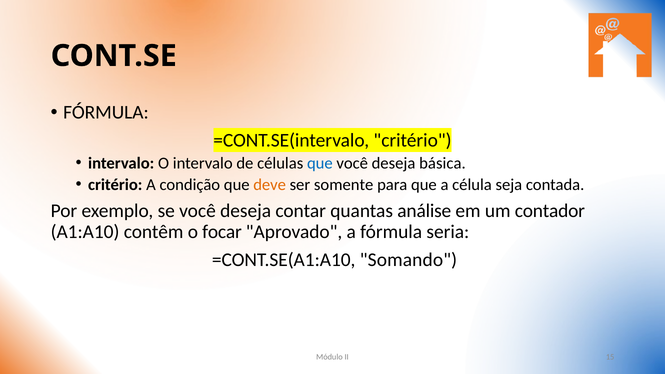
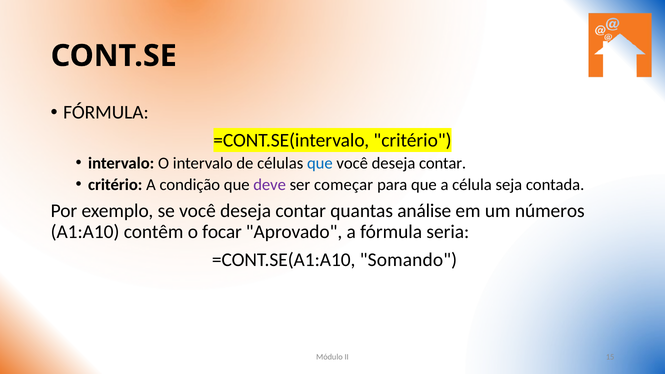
básica: básica -> contar (443, 163)
deve colour: orange -> purple (270, 185)
somente: somente -> começar (344, 185)
contador: contador -> números (550, 211)
